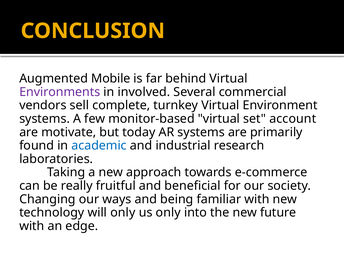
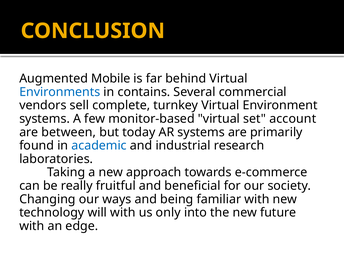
Environments colour: purple -> blue (60, 92)
involved: involved -> contains (144, 92)
motivate: motivate -> between (69, 132)
will only: only -> with (123, 213)
